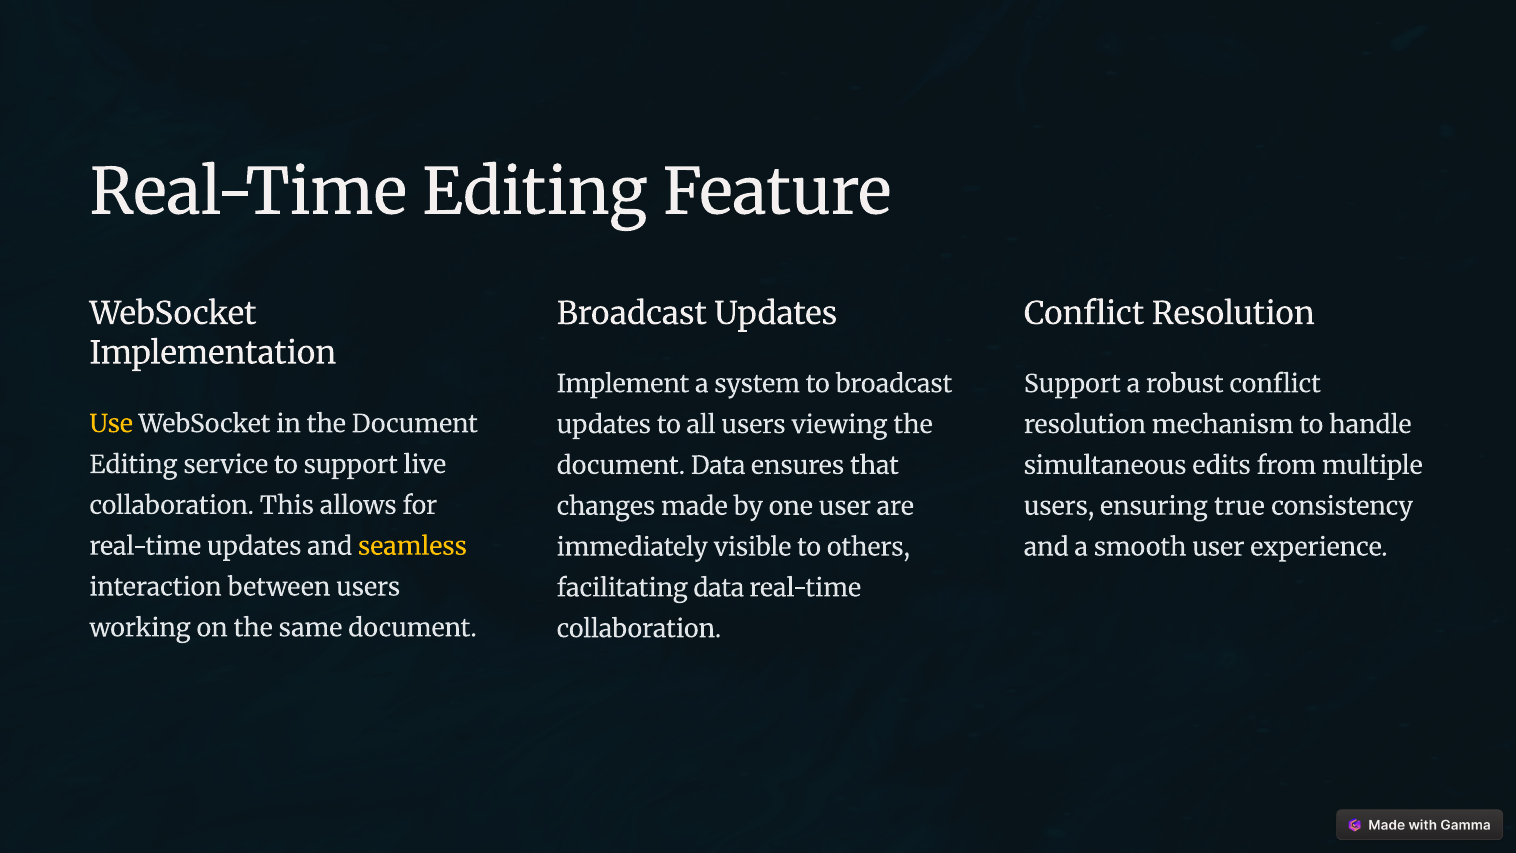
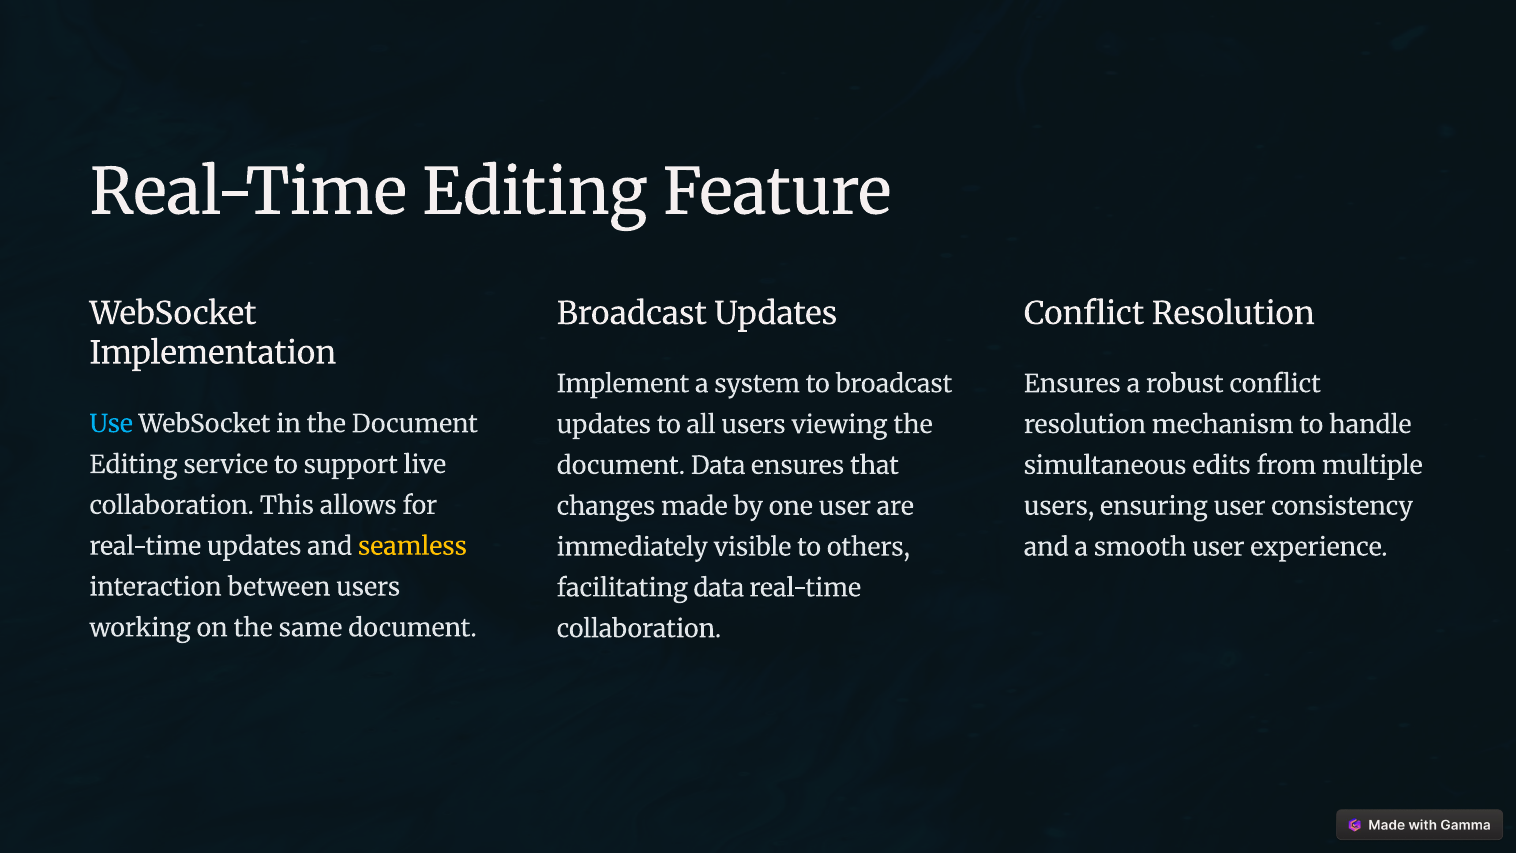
Support: Support -> Ensures (1072, 384)
Use colour: yellow -> light blue (111, 424)
ensuring true: true -> user (1240, 506)
